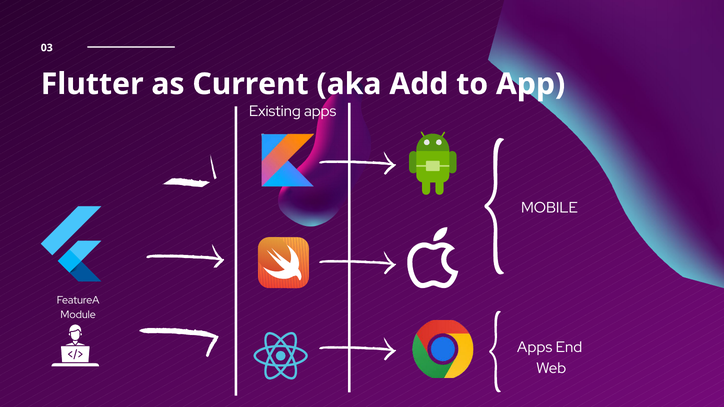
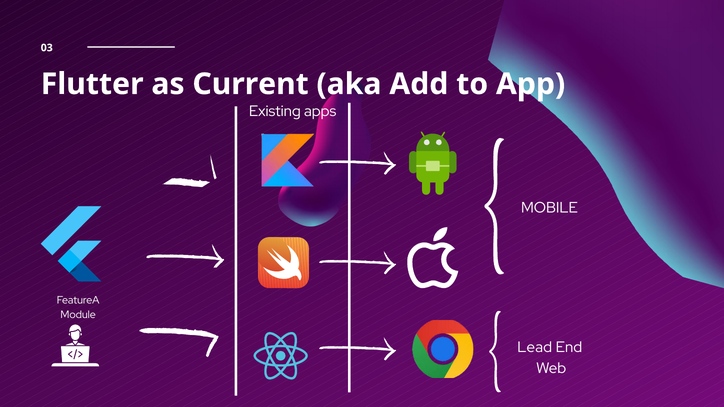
Apps: Apps -> Lead (535, 347)
